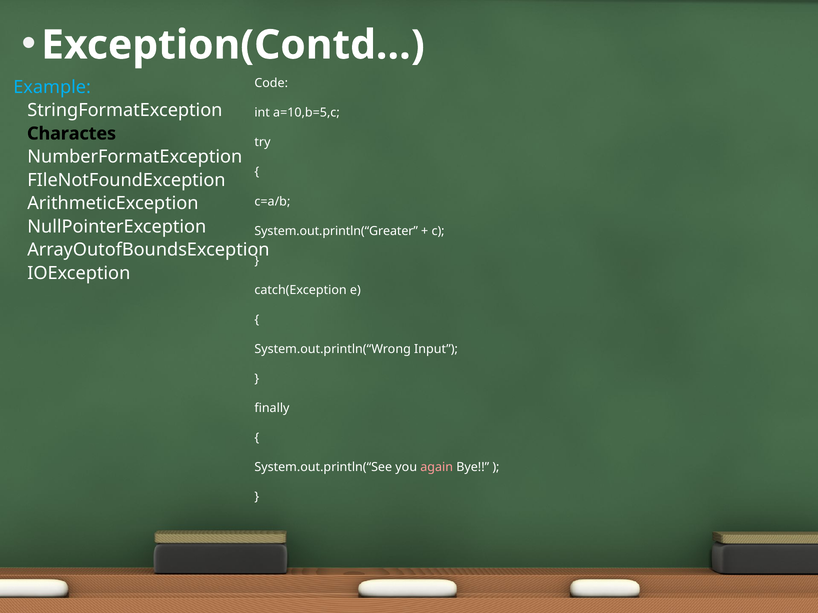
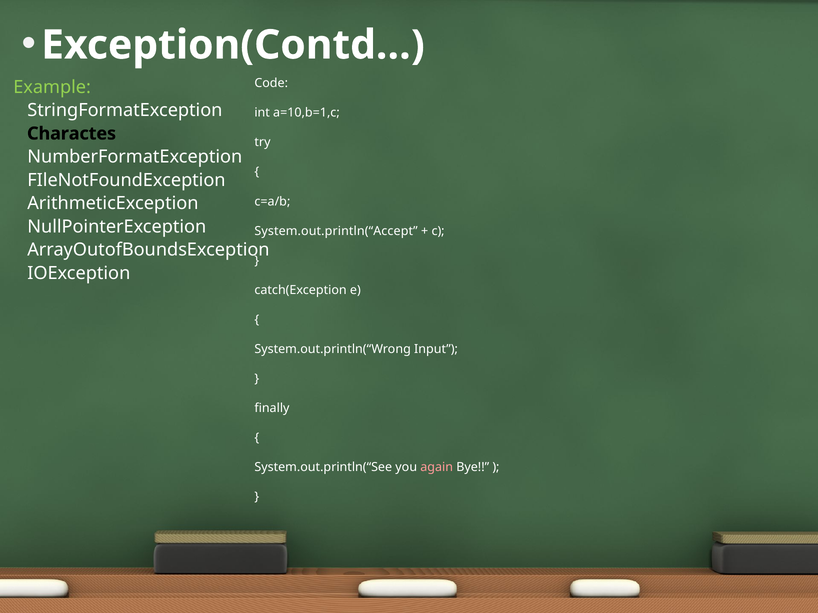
Example colour: light blue -> light green (52, 87)
a=10,b=5,c: a=10,b=5,c -> a=10,b=1,c (306, 113)
System.out.println(“Greater: System.out.println(“Greater -> System.out.println(“Accept (336, 231)
